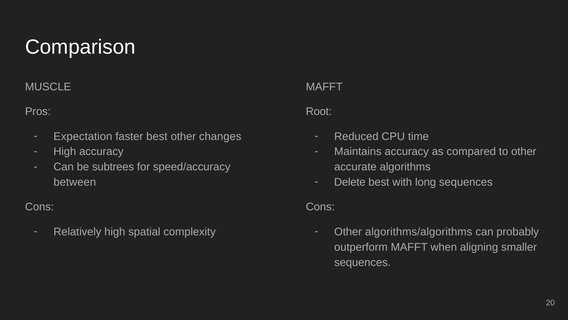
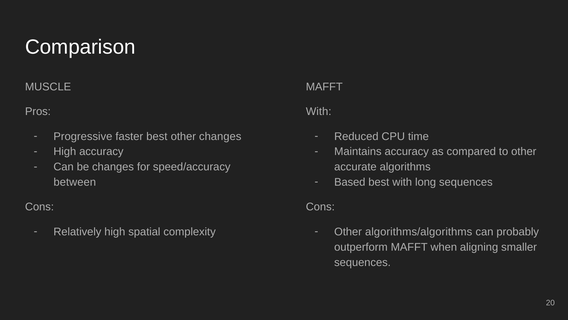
Root: Root -> With (319, 111)
Expectation: Expectation -> Progressive (83, 136)
be subtrees: subtrees -> changes (113, 167)
Delete: Delete -> Based (350, 182)
